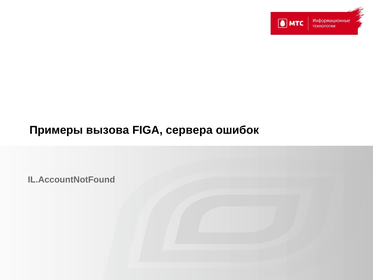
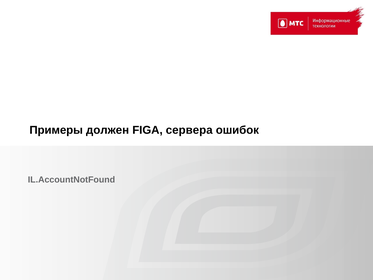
вызова: вызова -> должен (108, 130)
